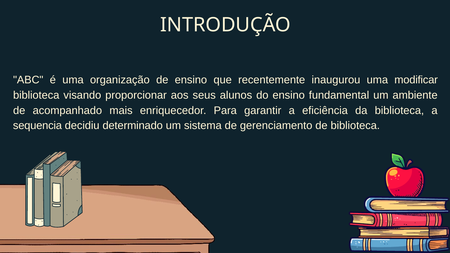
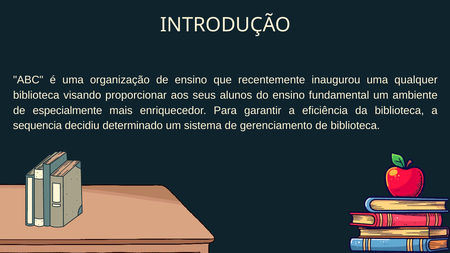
modificar: modificar -> qualquer (416, 80)
acompanhado: acompanhado -> especialmente (67, 110)
